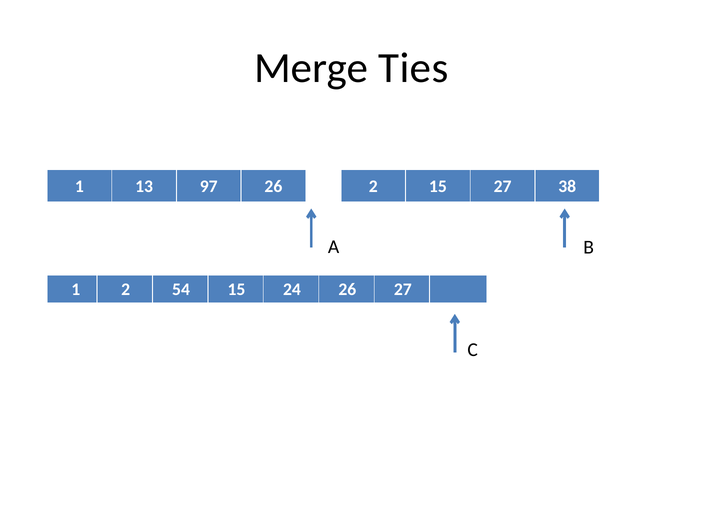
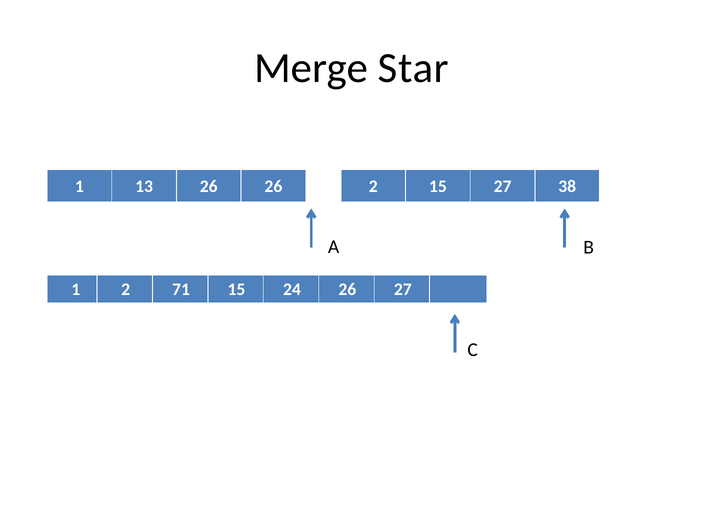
Ties: Ties -> Star (413, 68)
13 97: 97 -> 26 (209, 187)
54: 54 -> 71 (181, 290)
